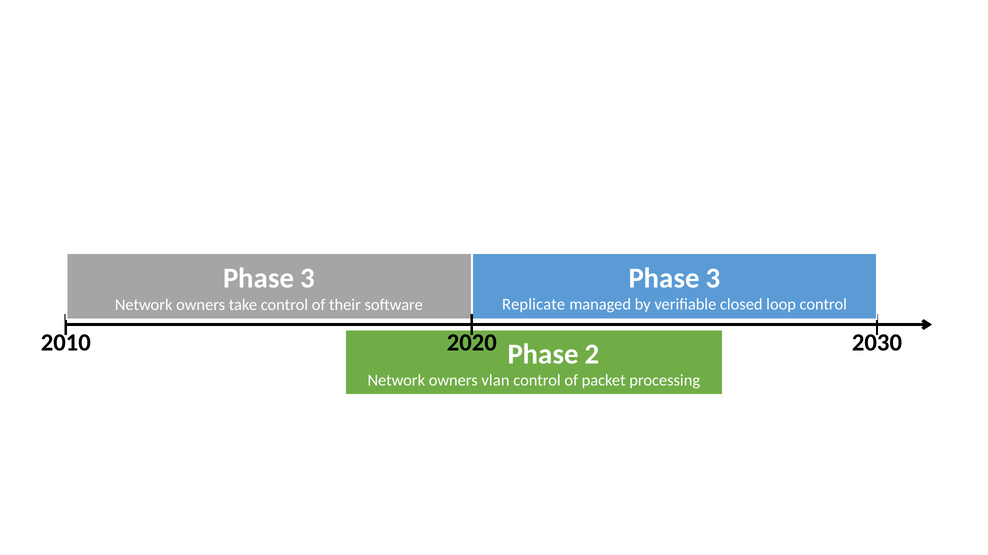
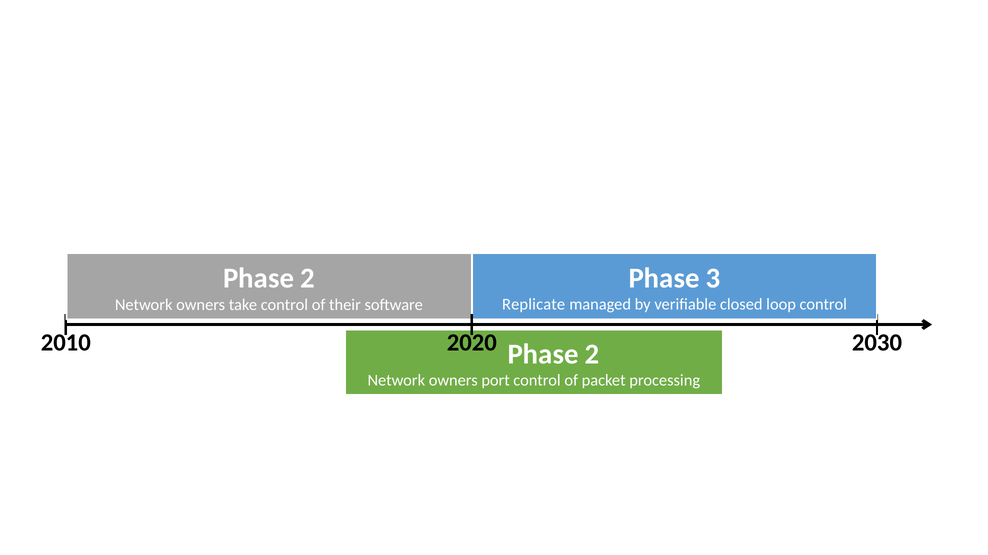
3: 3 -> 2 (308, 279)
vlan: vlan -> port (496, 381)
